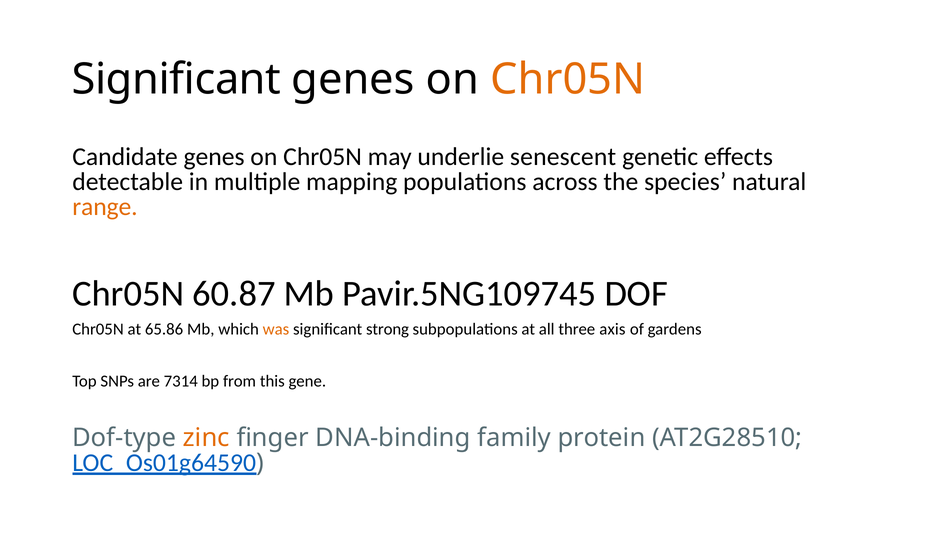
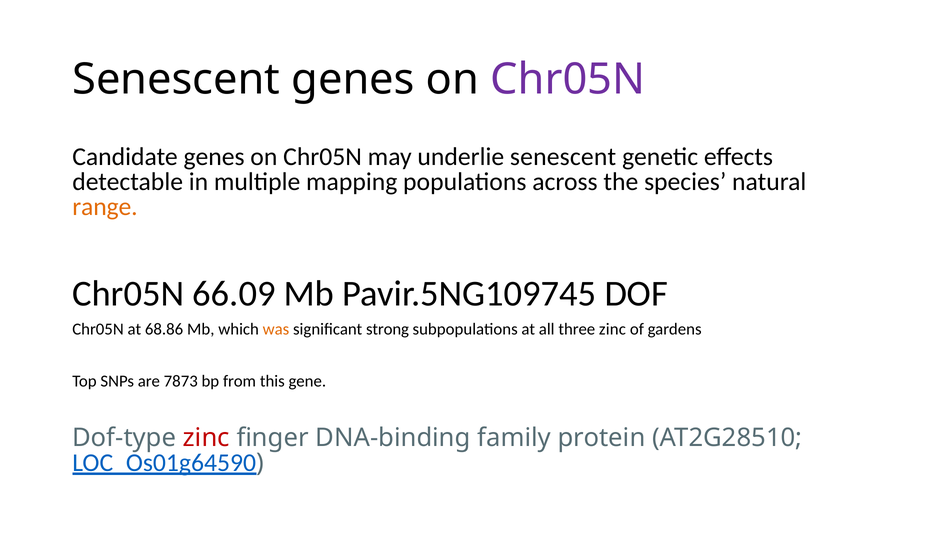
Significant: Significant -> Senescent (176, 80)
Chr05N colour: orange -> purple (568, 80)
60.87: 60.87 -> 66.09 (234, 294)
65.86: 65.86 -> 68.86 (164, 329)
three axis: axis -> zinc (612, 329)
7314: 7314 -> 7873 (181, 382)
zinc colour: orange -> red (206, 438)
